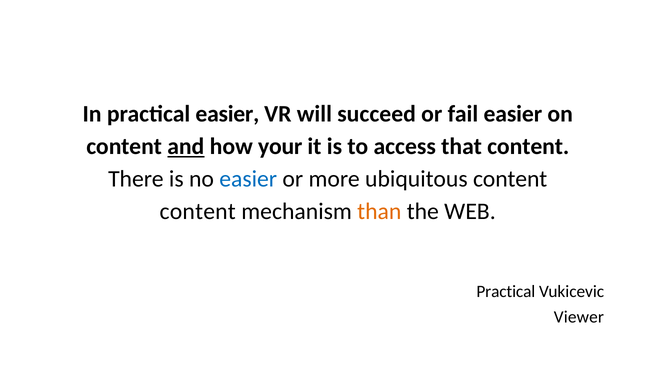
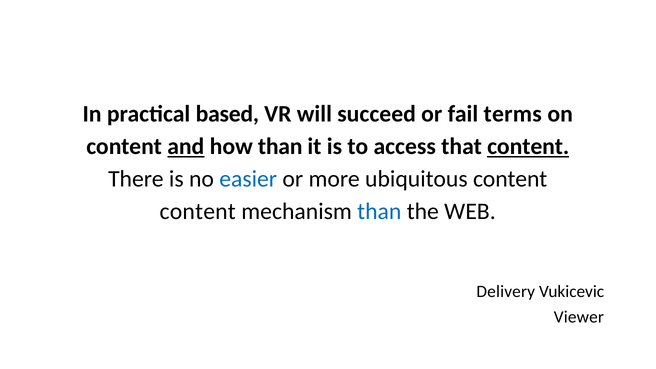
practical easier: easier -> based (227, 114)
fail easier: easier -> terms (513, 114)
how your: your -> than (280, 147)
content underline: none -> present (528, 147)
than colour: orange -> blue (379, 211)
Practical: Practical -> Delivery (506, 291)
